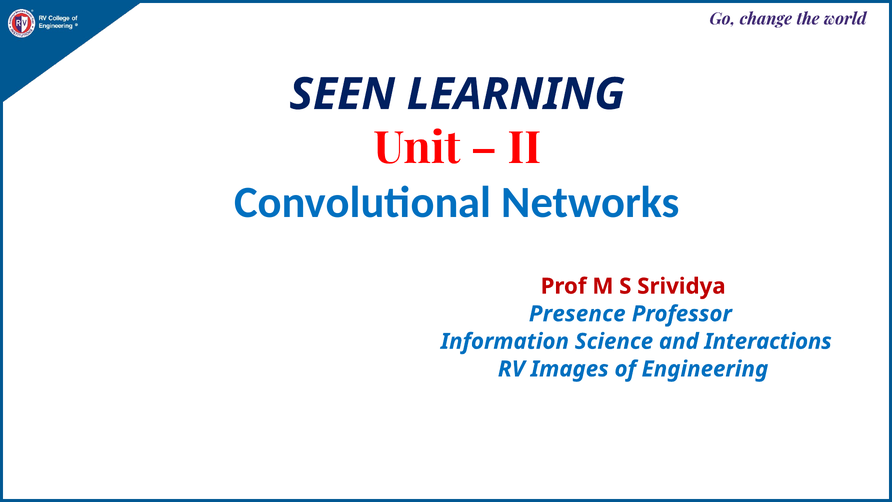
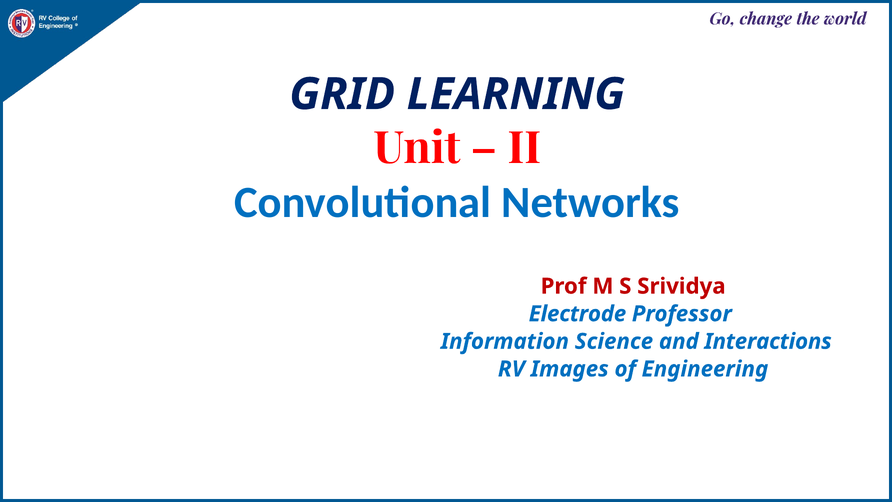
SEEN: SEEN -> GRID (342, 94)
Presence: Presence -> Electrode (577, 314)
